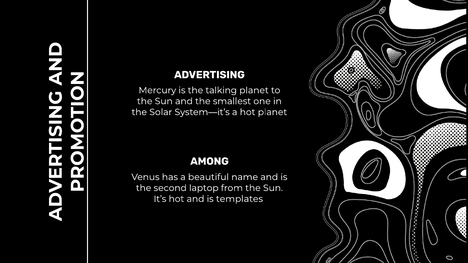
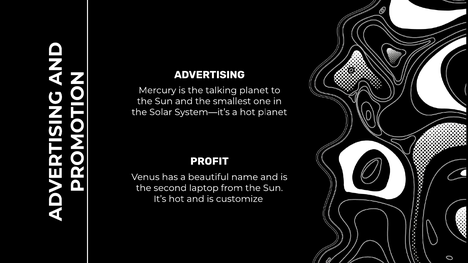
AMONG: AMONG -> PROFIT (209, 161)
templates: templates -> customize (240, 199)
